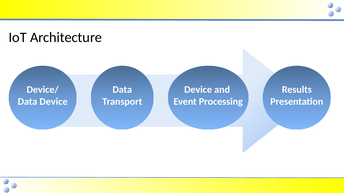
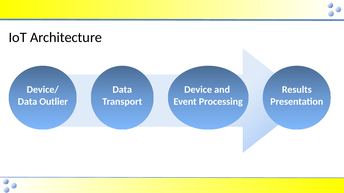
Data Device: Device -> Outlier (54, 102)
